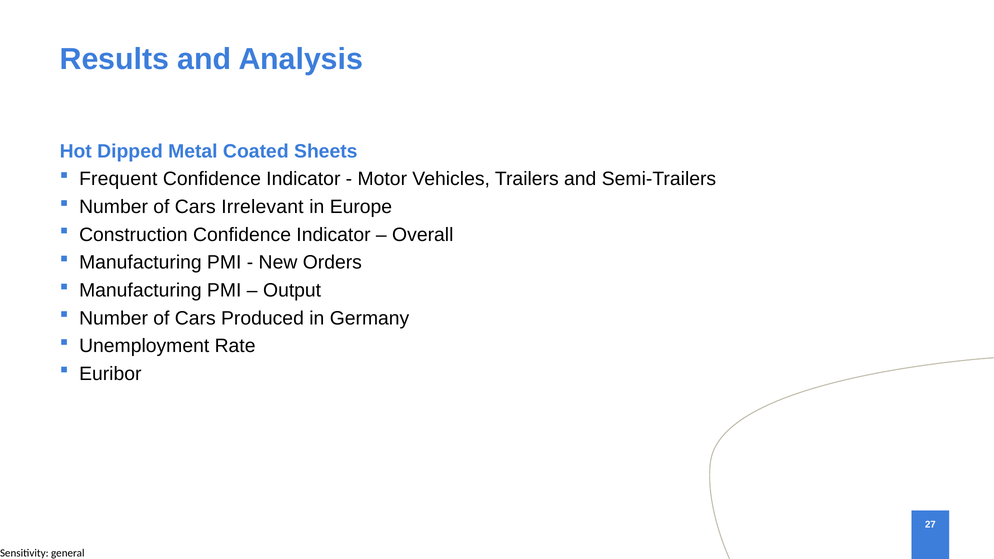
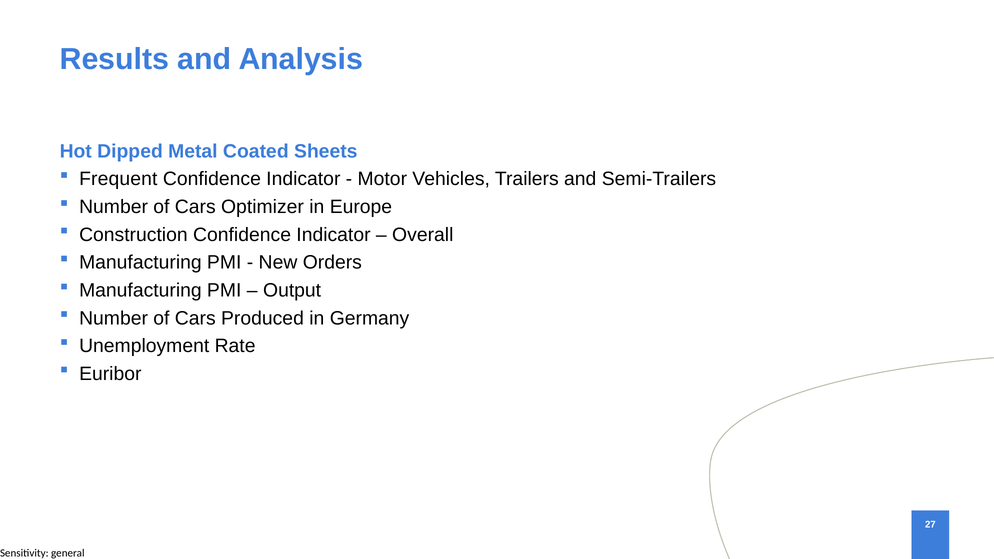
Irrelevant: Irrelevant -> Optimizer (262, 207)
